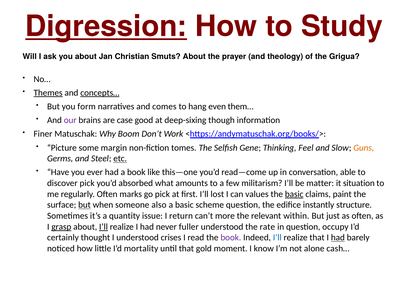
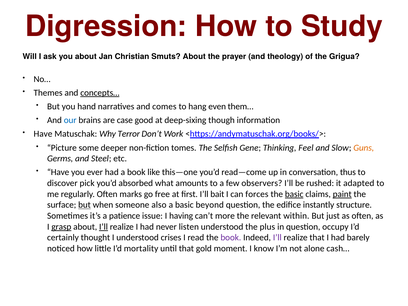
Digression underline: present -> none (106, 26)
Themes underline: present -> none (48, 93)
form: form -> hand (87, 106)
our colour: purple -> blue (70, 120)
Finer: Finer -> Have (43, 134)
Boom: Boom -> Terror (129, 134)
margin: margin -> deeper (114, 148)
etc underline: present -> none (120, 159)
able: able -> thus (348, 172)
militarism: militarism -> observers (262, 183)
matter: matter -> rushed (320, 183)
situation: situation -> adapted (359, 183)
go pick: pick -> free (162, 194)
lost: lost -> bait (217, 194)
values: values -> forces (257, 194)
paint underline: none -> present (342, 194)
scheme: scheme -> beyond (210, 205)
quantity: quantity -> patience (125, 216)
return: return -> having (181, 216)
fuller: fuller -> listen (189, 227)
rate: rate -> plus (267, 227)
I’ll colour: blue -> purple (277, 238)
had underline: present -> none (338, 238)
